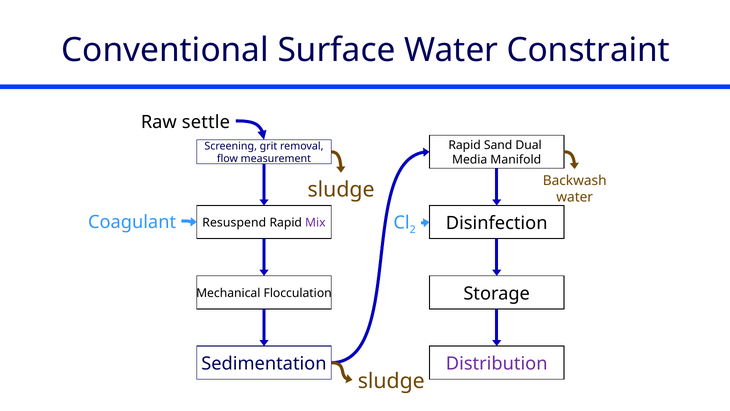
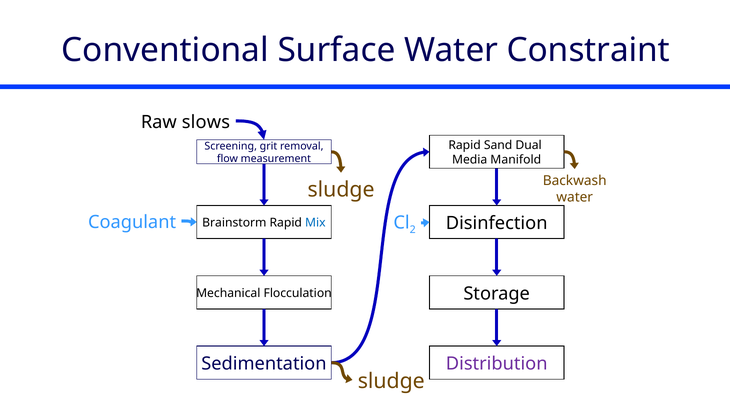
settle: settle -> slows (206, 122)
Resuspend: Resuspend -> Brainstorm (234, 223)
Mix colour: purple -> blue (315, 223)
